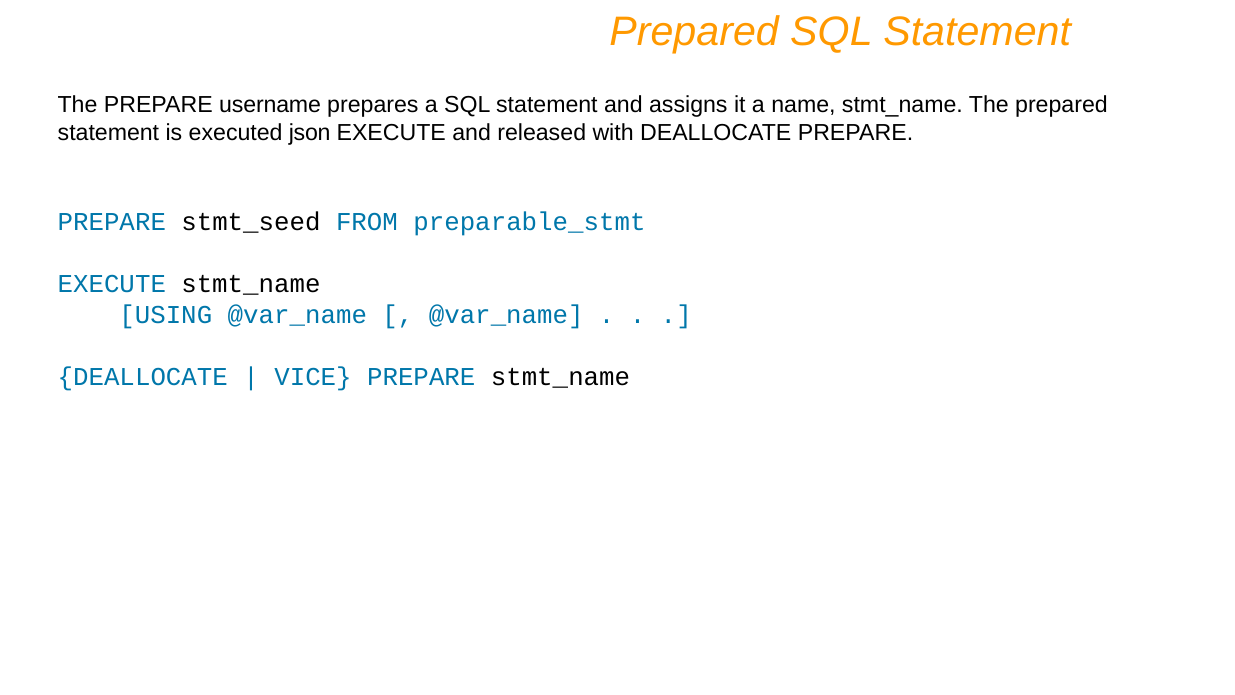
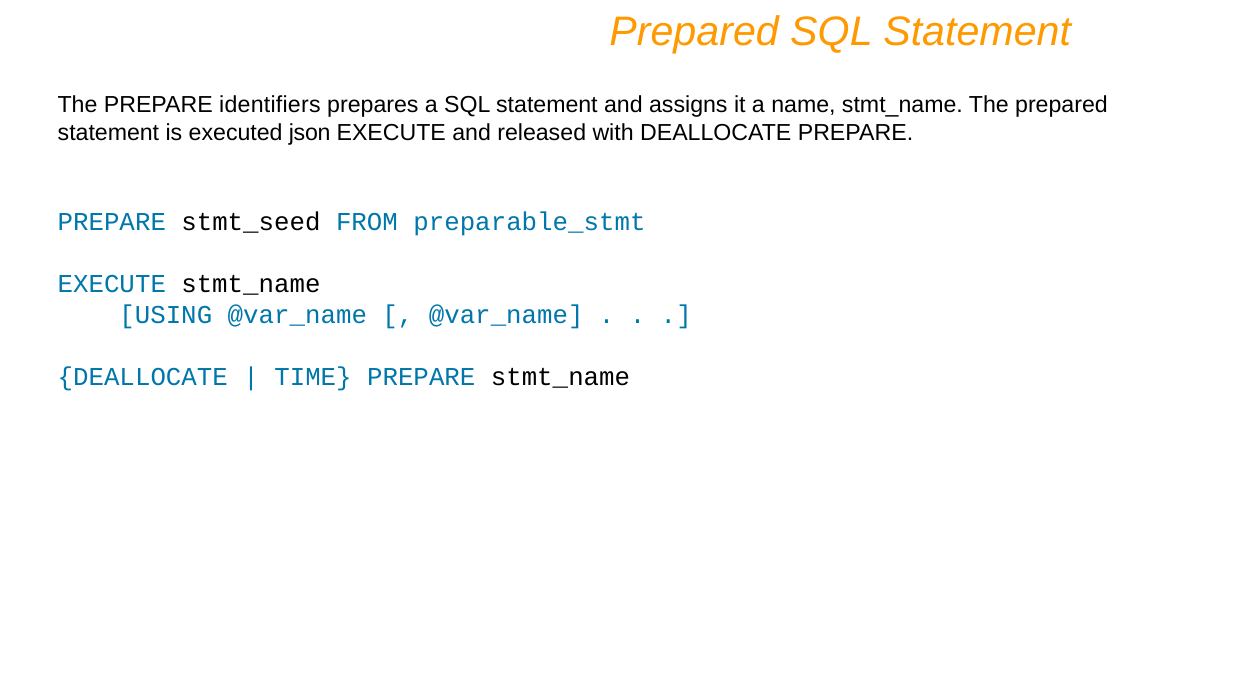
username: username -> identifiers (270, 105)
VICE: VICE -> TIME (313, 377)
